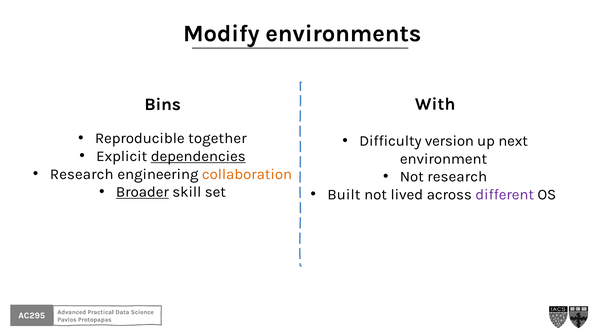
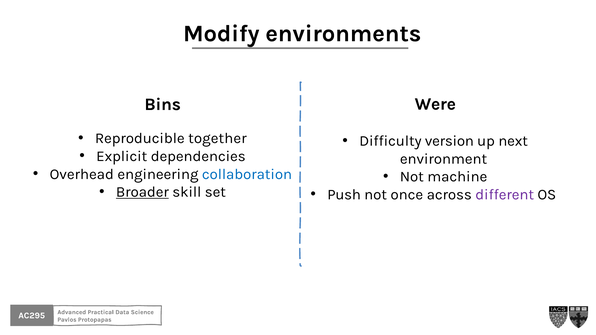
With: With -> Were (435, 104)
dependencies underline: present -> none (198, 156)
Research: Research -> Overhead (82, 174)
collaboration colour: orange -> blue (247, 174)
Not research: research -> machine (457, 177)
Built: Built -> Push (344, 195)
lived: lived -> once (407, 195)
